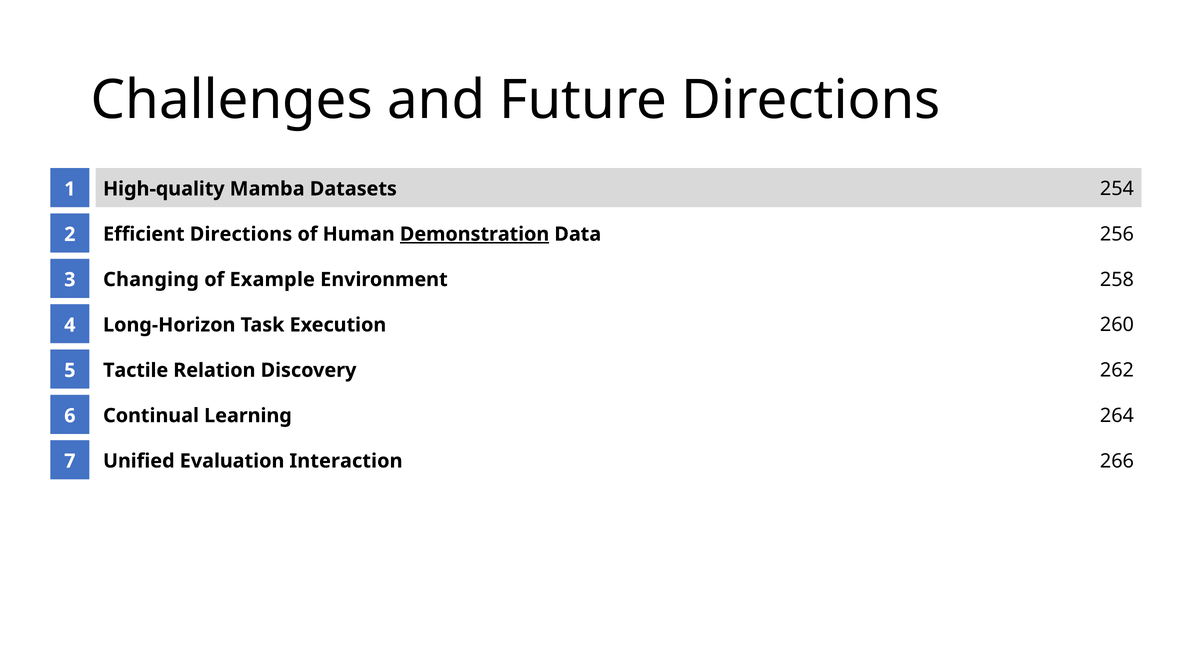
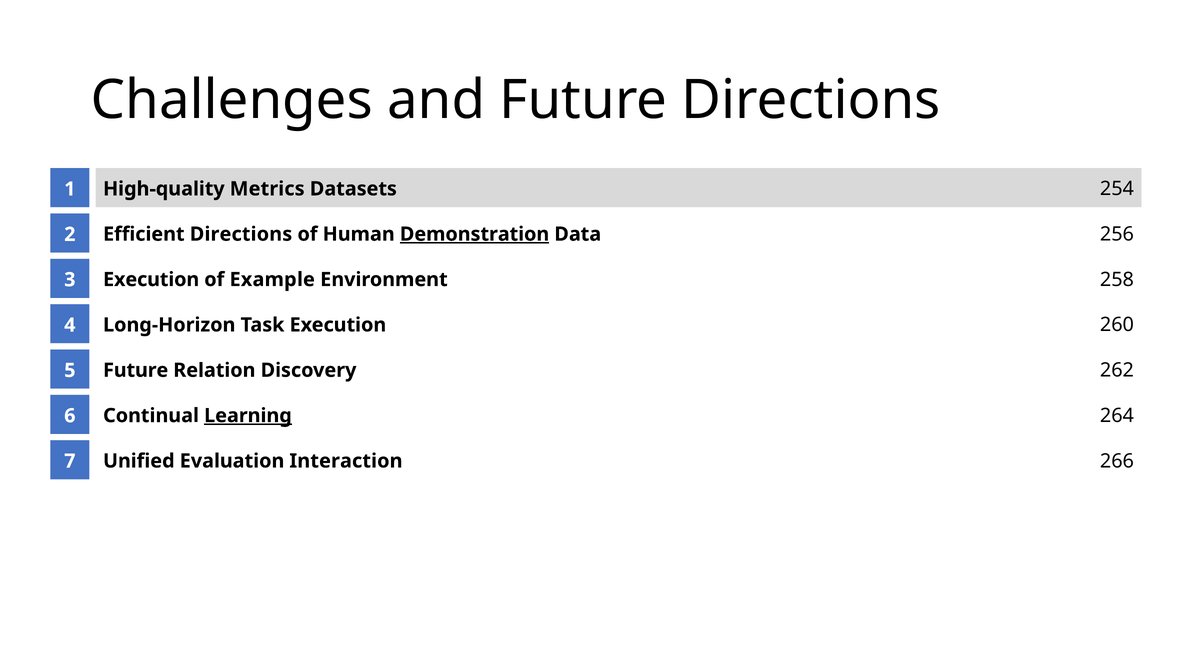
Mamba: Mamba -> Metrics (267, 189)
Changing: Changing -> Execution (151, 279)
Tactile: Tactile -> Future (136, 370)
Learning underline: none -> present (248, 415)
